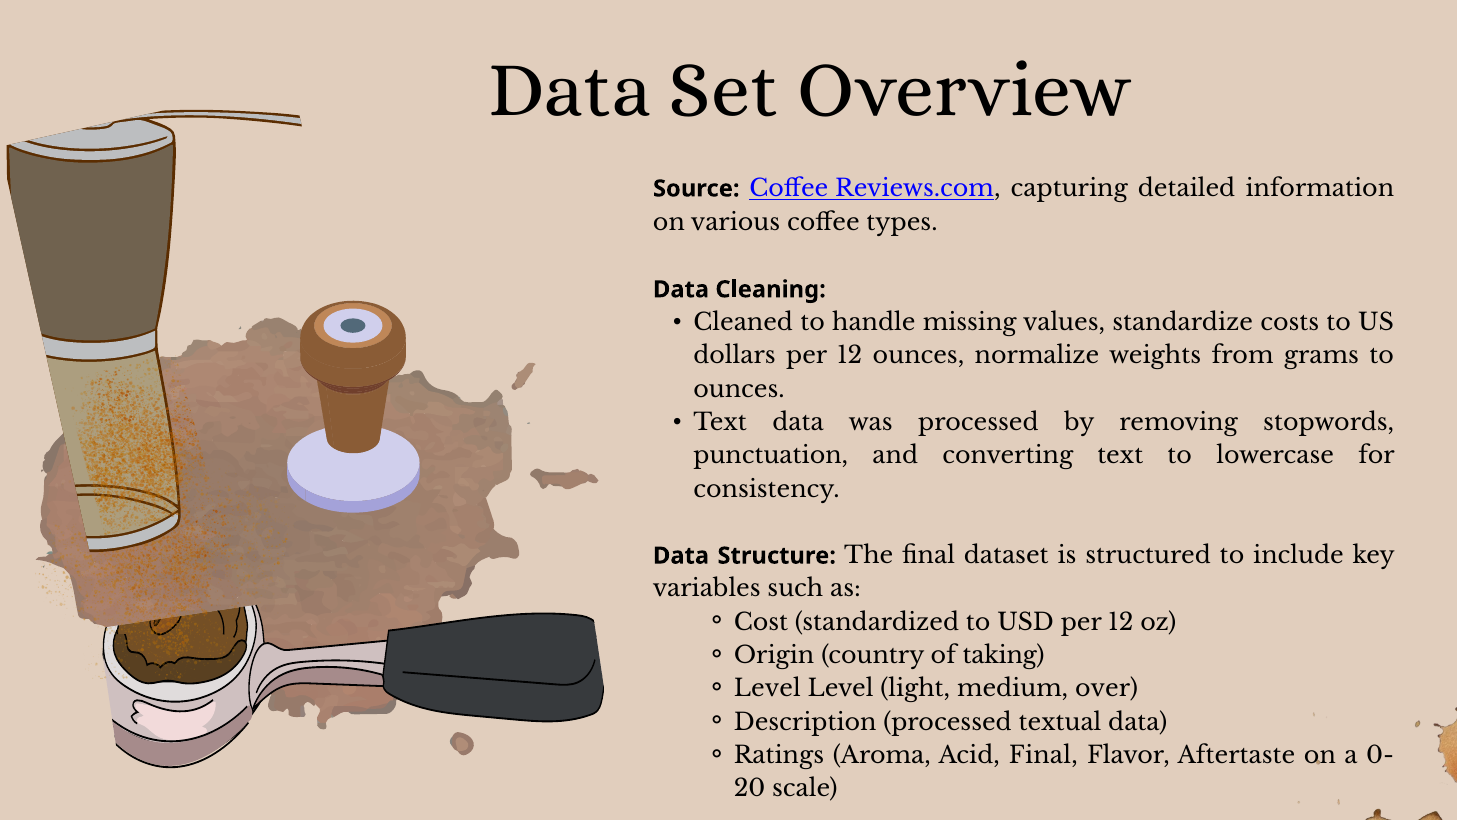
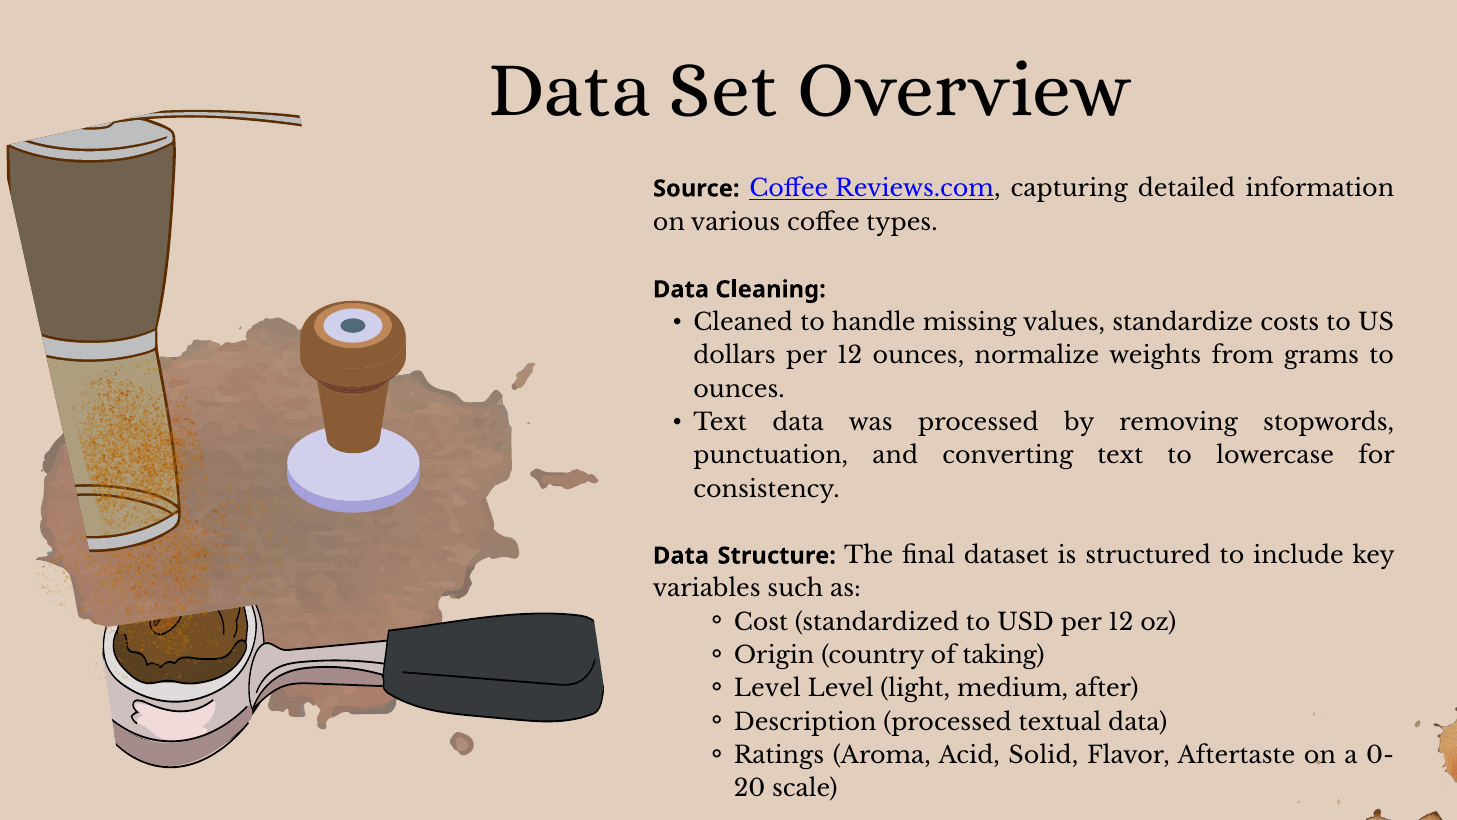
over: over -> after (1107, 689)
Acid Final: Final -> Solid (1043, 755)
